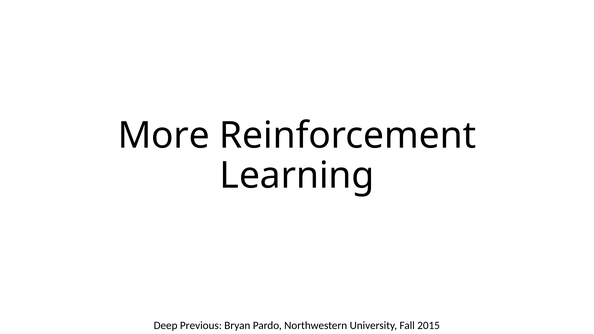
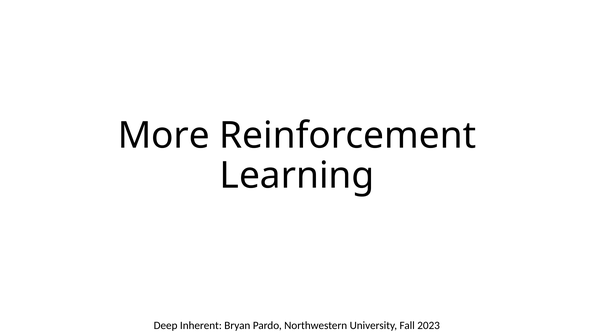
Previous: Previous -> Inherent (201, 326)
2015: 2015 -> 2023 (429, 326)
